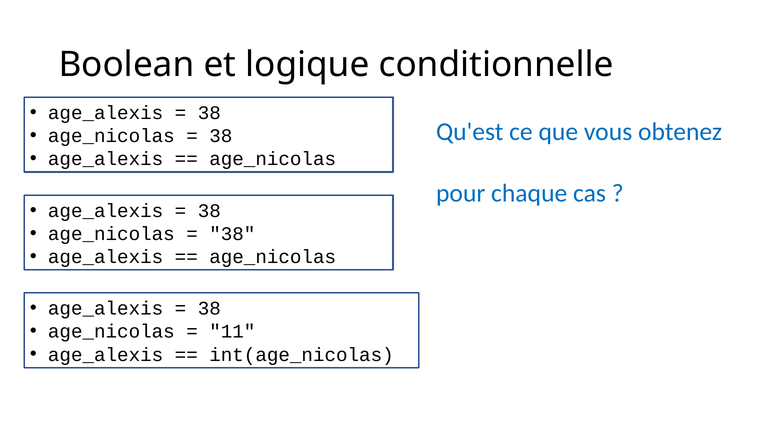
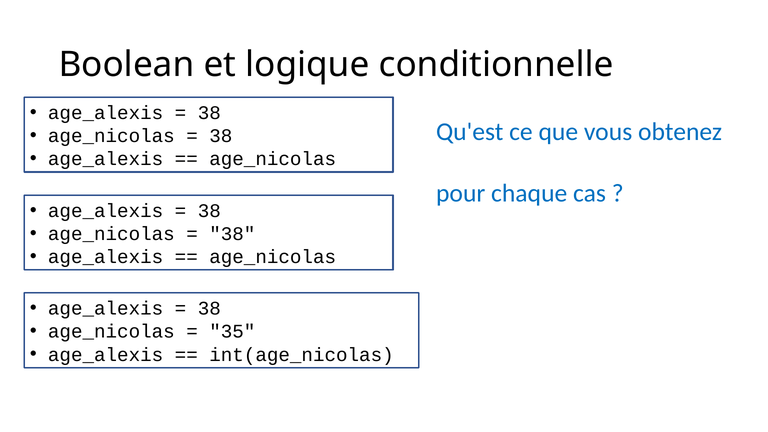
11: 11 -> 35 (232, 332)
